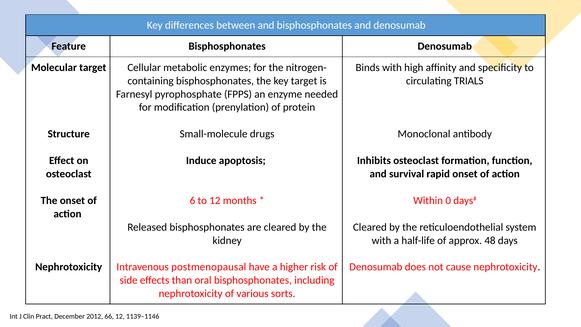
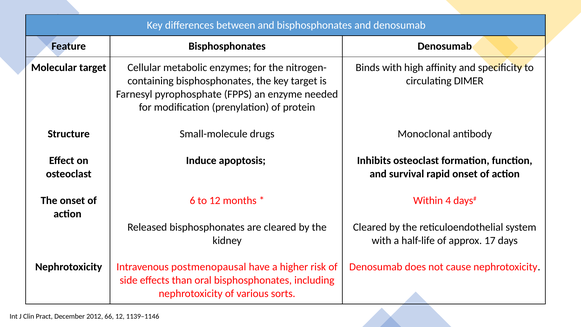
TRIALS: TRIALS -> DIMER (469, 81)
0: 0 -> 4 (448, 200)
48: 48 -> 17 (490, 240)
